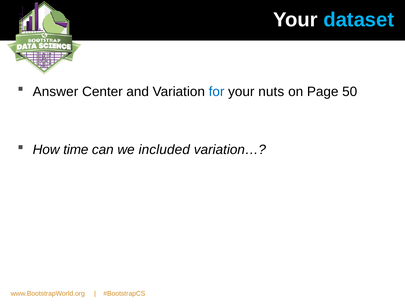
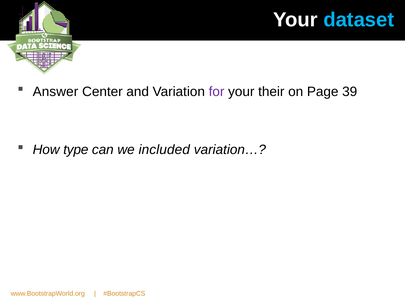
for colour: blue -> purple (217, 92)
nuts: nuts -> their (271, 92)
50: 50 -> 39 (350, 92)
time: time -> type (76, 150)
